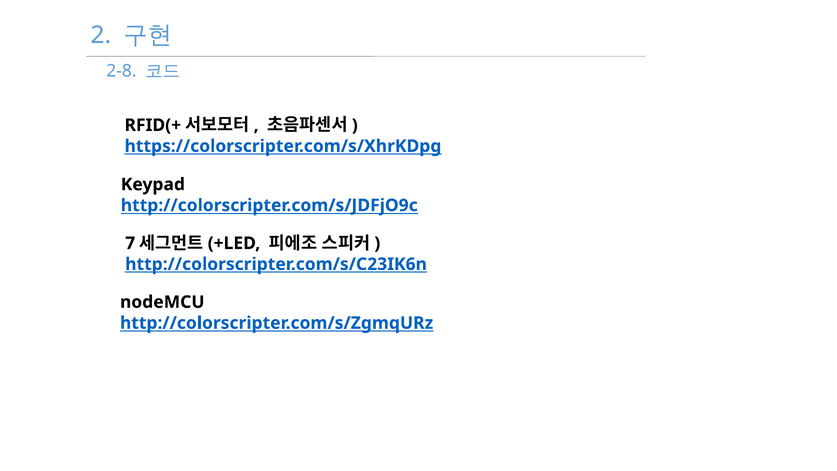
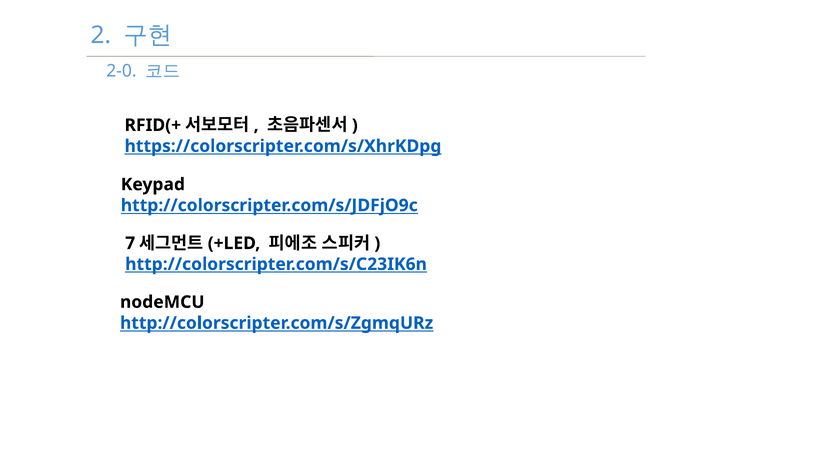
2-8: 2-8 -> 2-0 (121, 71)
